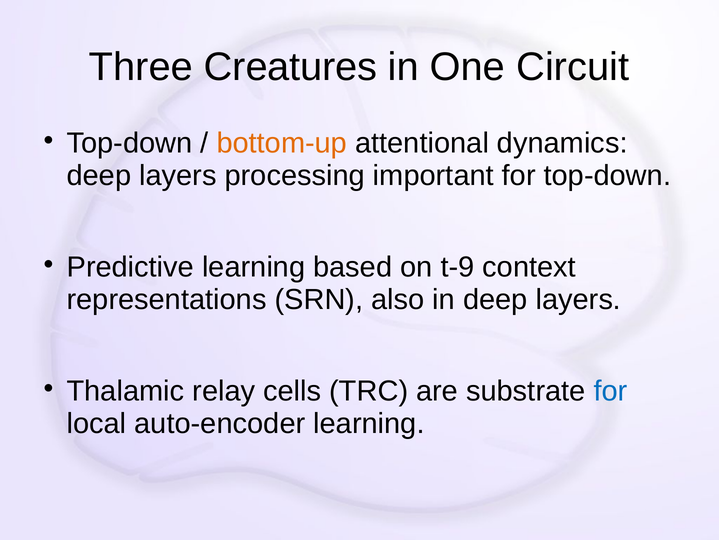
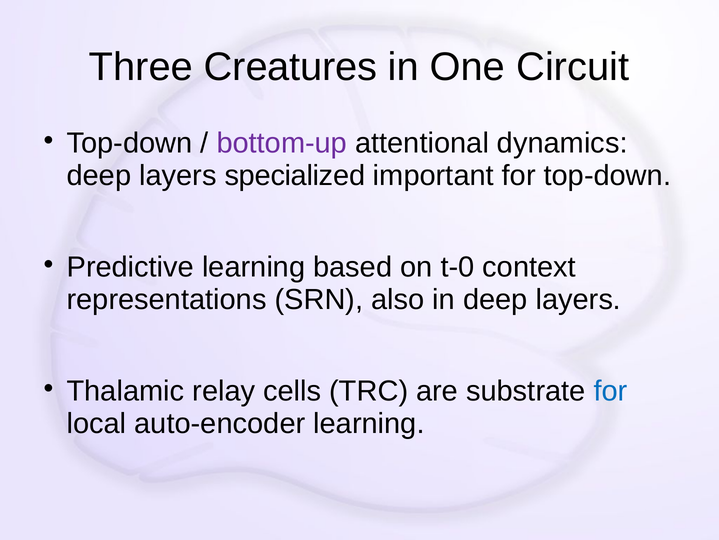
bottom-up colour: orange -> purple (282, 143)
processing: processing -> specialized (295, 176)
t-9: t-9 -> t-0 (457, 267)
